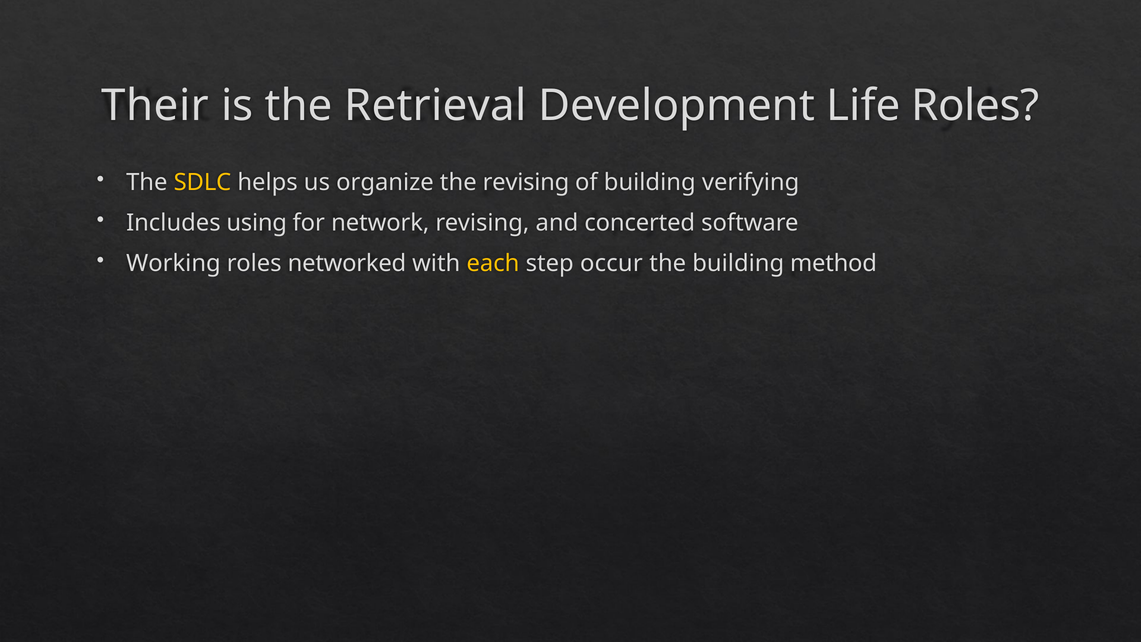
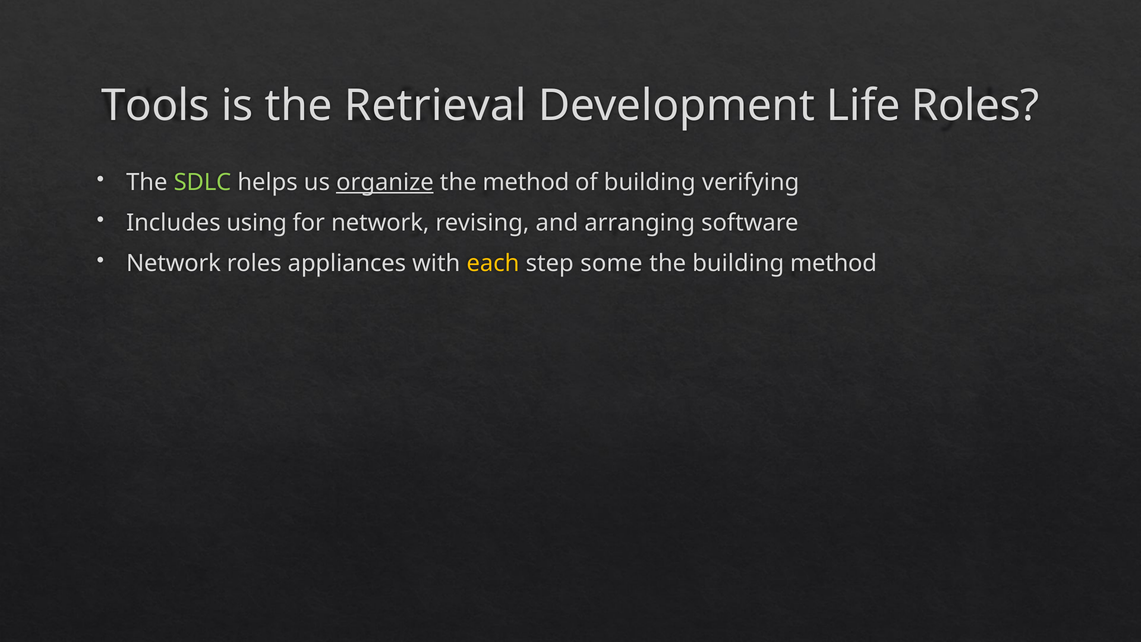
Their: Their -> Tools (156, 105)
SDLC colour: yellow -> light green (202, 182)
organize underline: none -> present (385, 182)
the revising: revising -> method (526, 182)
concerted: concerted -> arranging (640, 223)
Working: Working -> Network (174, 263)
networked: networked -> appliances (347, 263)
occur: occur -> some (611, 263)
